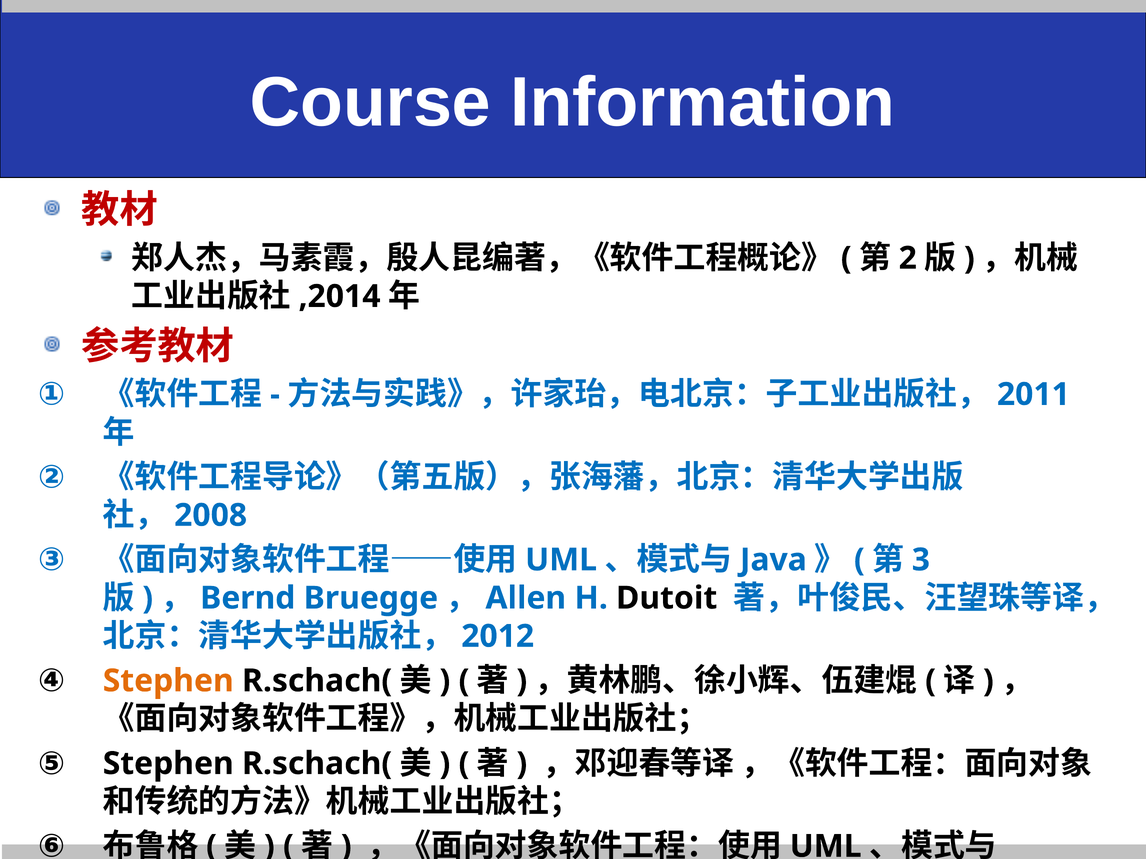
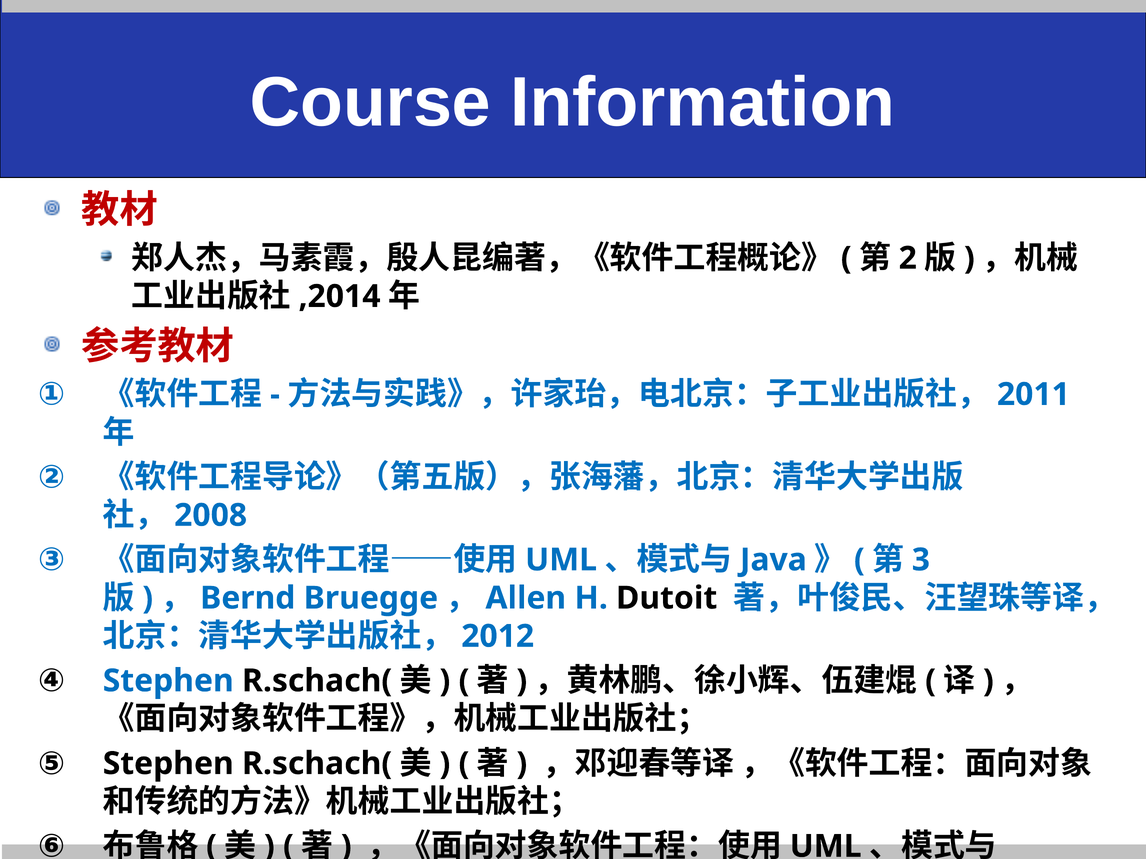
Stephen colour: orange -> blue (168, 681)
